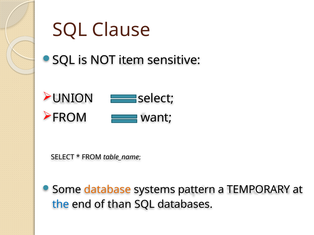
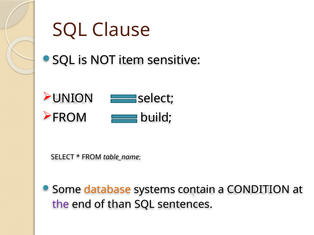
want: want -> build (156, 118)
pattern: pattern -> contain (197, 190)
TEMPORARY: TEMPORARY -> CONDITION (258, 190)
the colour: blue -> purple (61, 205)
databases: databases -> sentences (185, 205)
